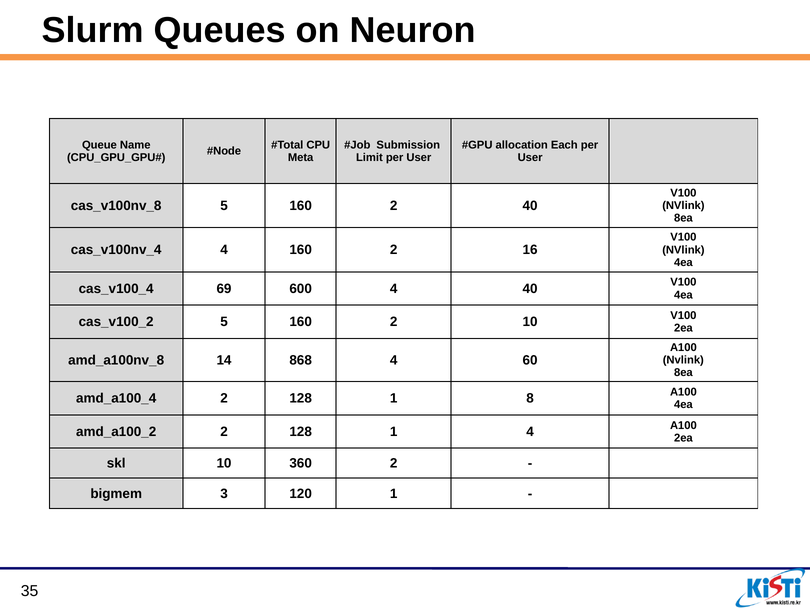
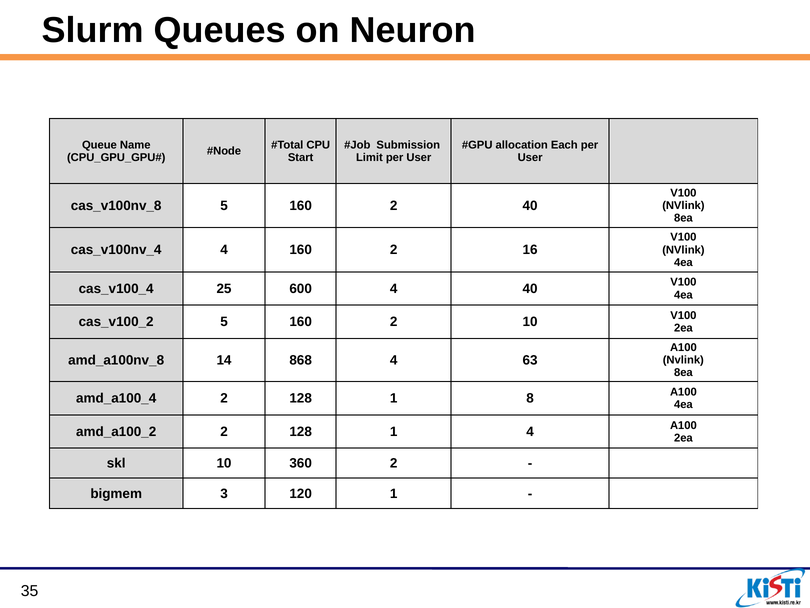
Meta: Meta -> Start (301, 157)
69: 69 -> 25 (224, 288)
60: 60 -> 63 (530, 360)
